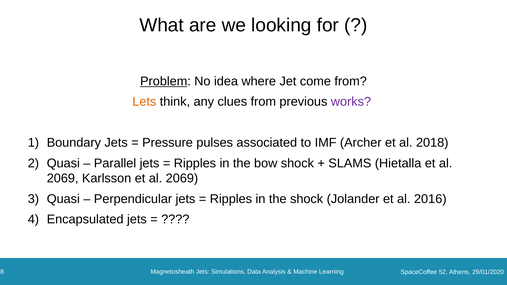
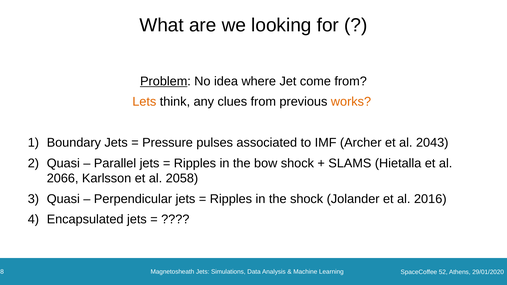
works colour: purple -> orange (351, 102)
2018: 2018 -> 2043 (432, 143)
2069: 2069 -> 2066 (63, 178)
Karlsson et al 2069: 2069 -> 2058 (182, 178)
